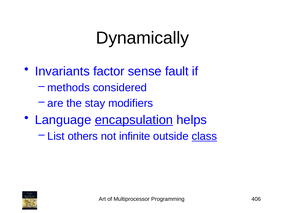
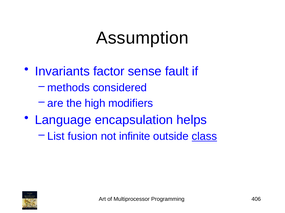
Dynamically: Dynamically -> Assumption (142, 38)
stay: stay -> high (95, 104)
encapsulation underline: present -> none (134, 120)
others: others -> fusion (83, 137)
